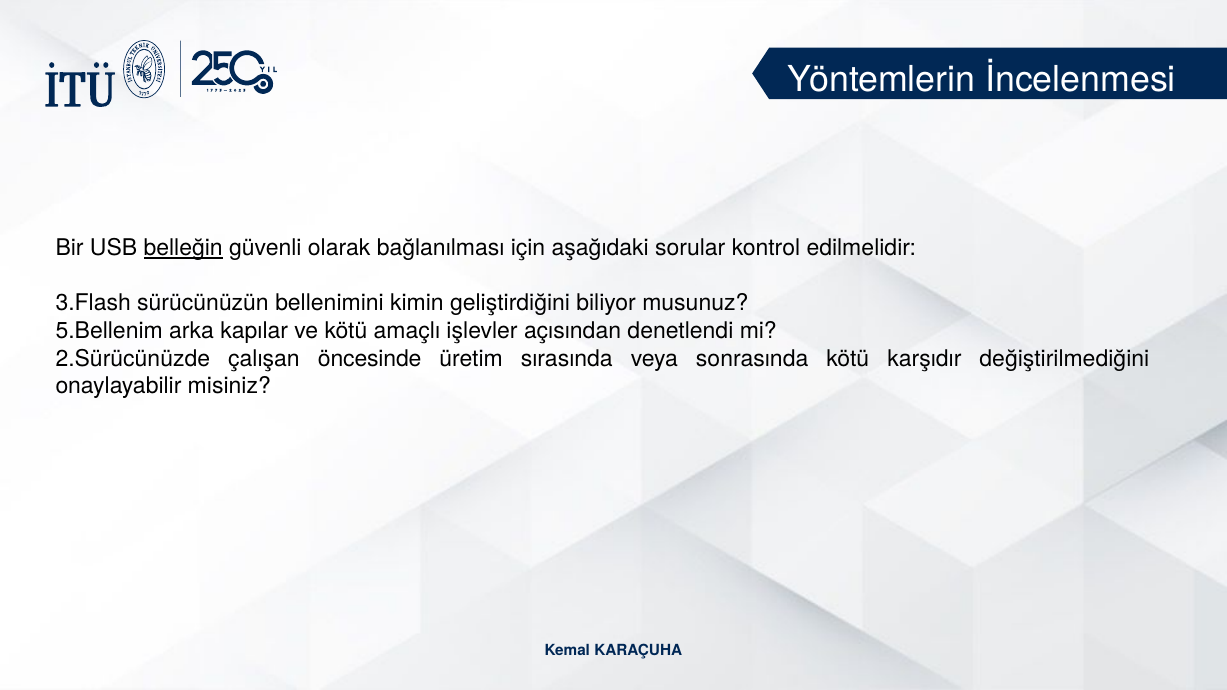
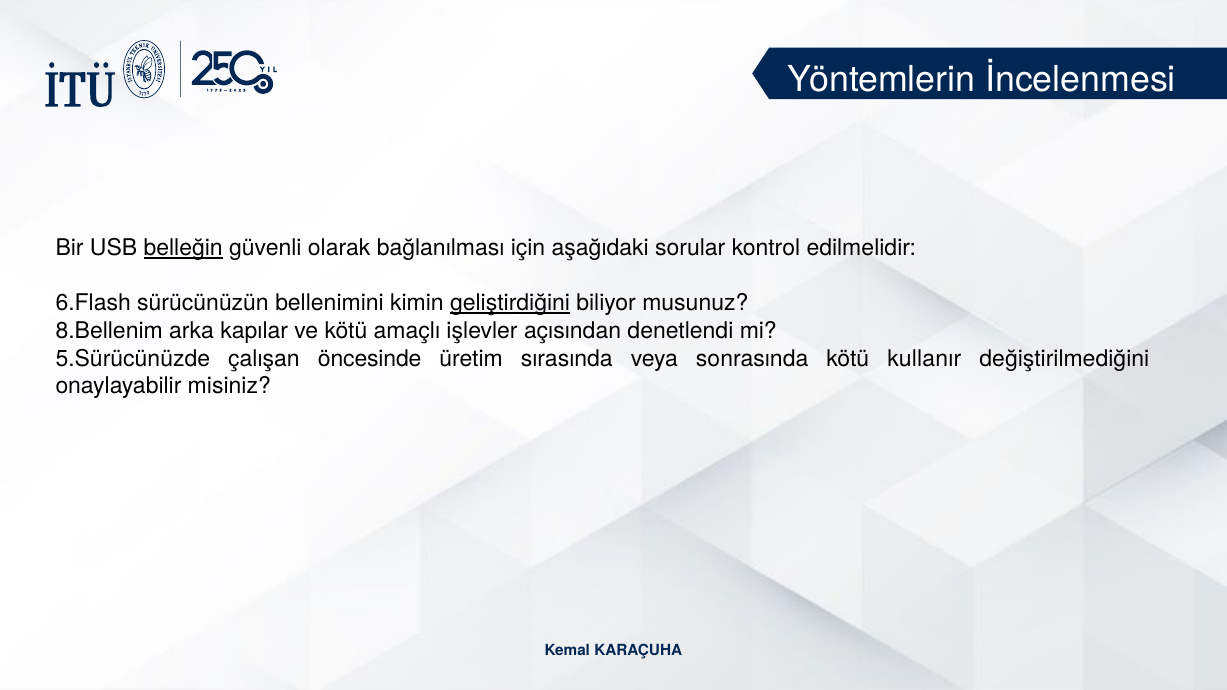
3.Flash: 3.Flash -> 6.Flash (93, 303)
geliştirdiğini underline: none -> present (510, 303)
5.Bellenim: 5.Bellenim -> 8.Bellenim (109, 331)
2.Sürücünüzde: 2.Sürücünüzde -> 5.Sürücünüzde (133, 359)
karşıdır: karşıdır -> kullanır (924, 359)
